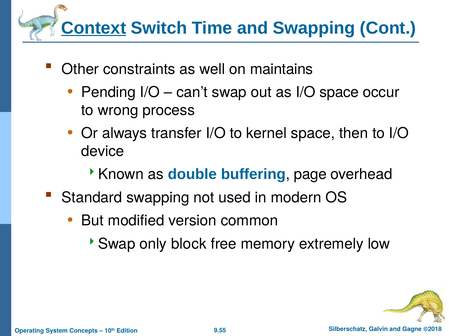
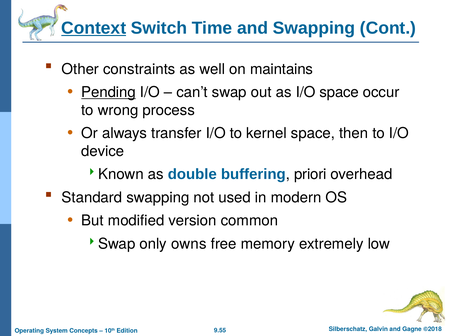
Pending underline: none -> present (109, 92)
page: page -> priori (310, 175)
block: block -> owns (189, 244)
